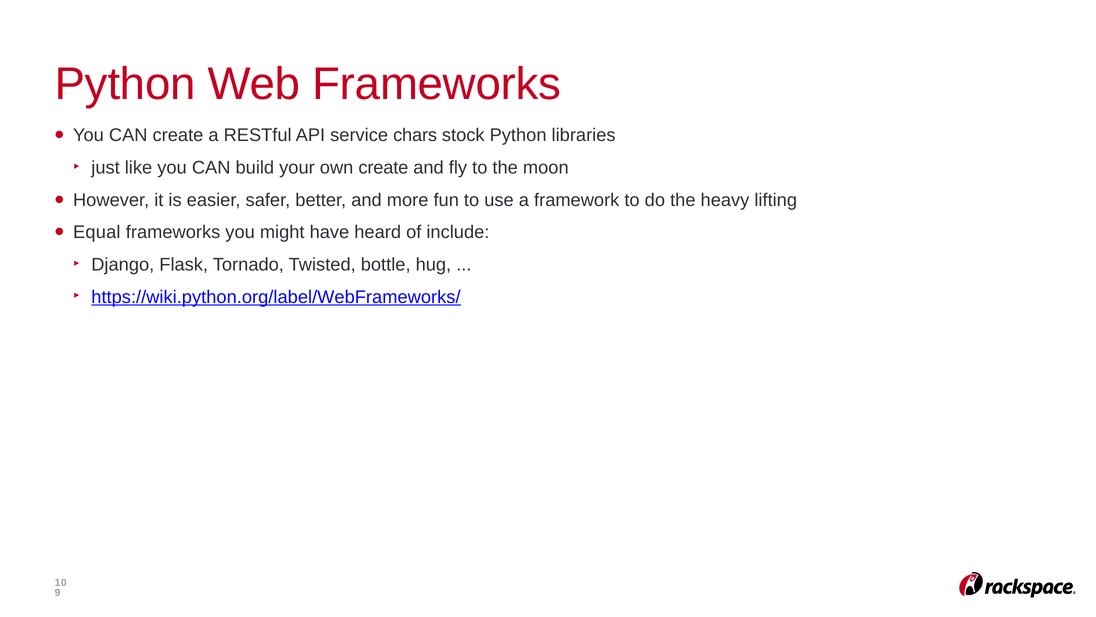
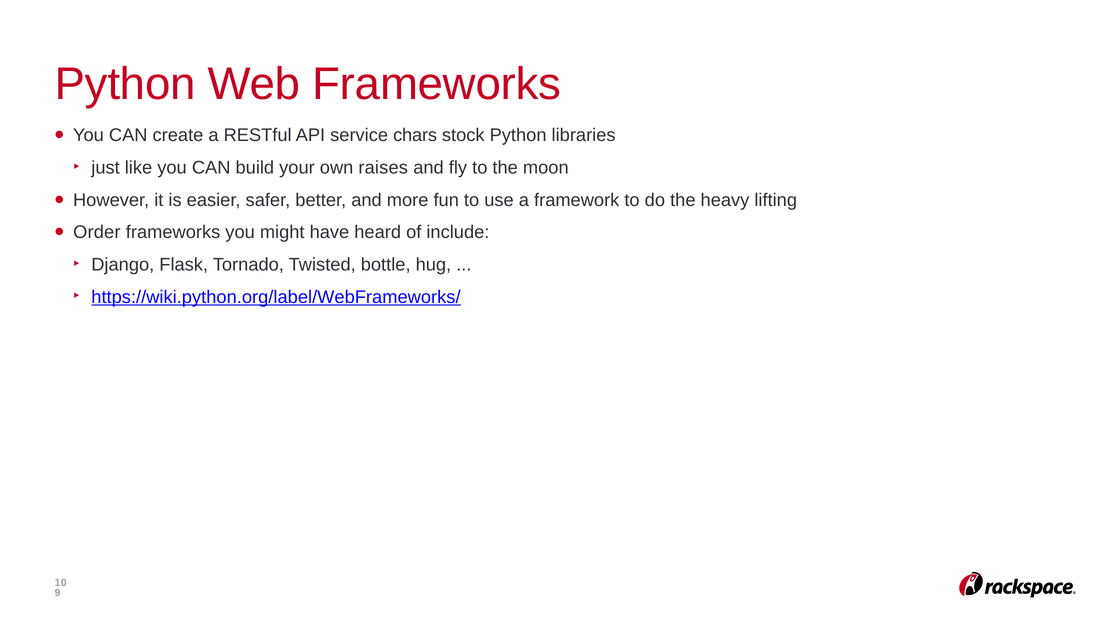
own create: create -> raises (383, 168)
Equal: Equal -> Order (97, 232)
